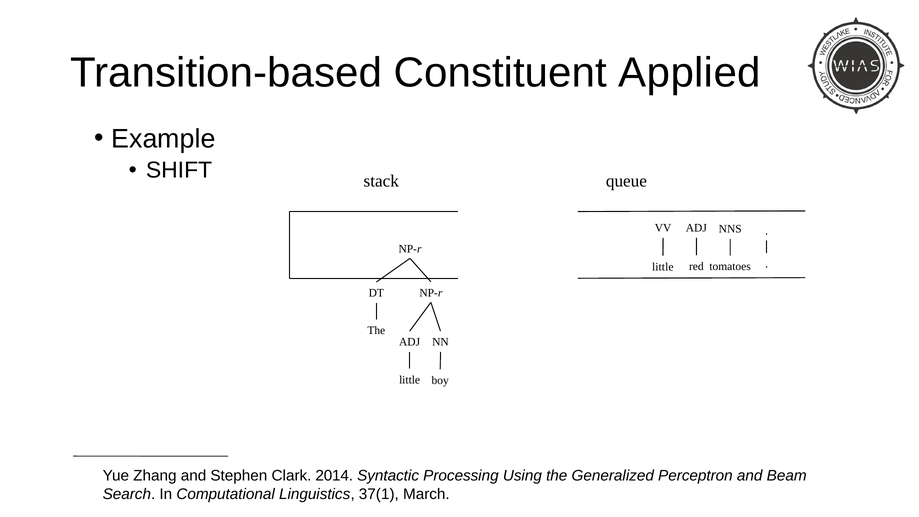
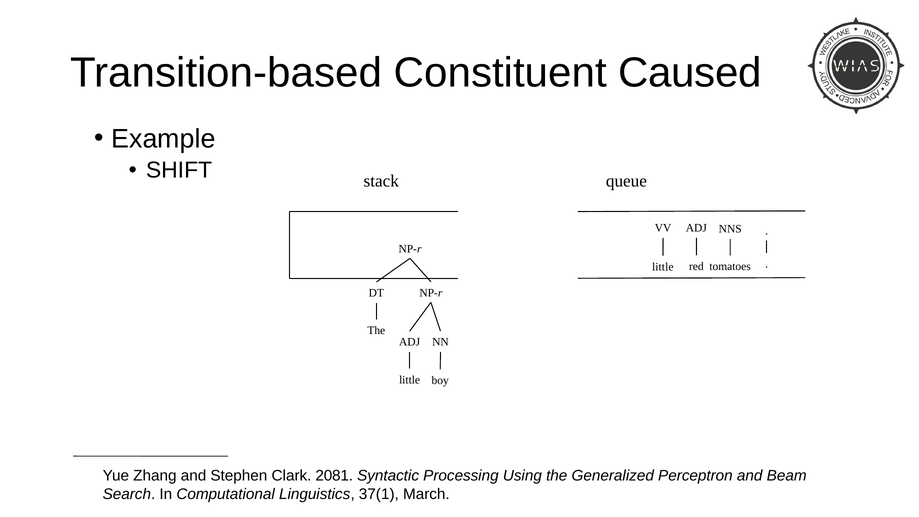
Applied: Applied -> Caused (690, 73)
2014: 2014 -> 2081 (334, 476)
